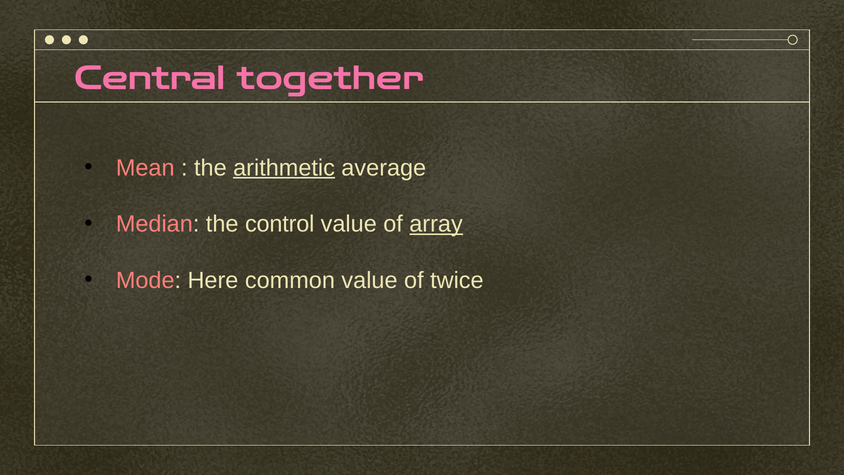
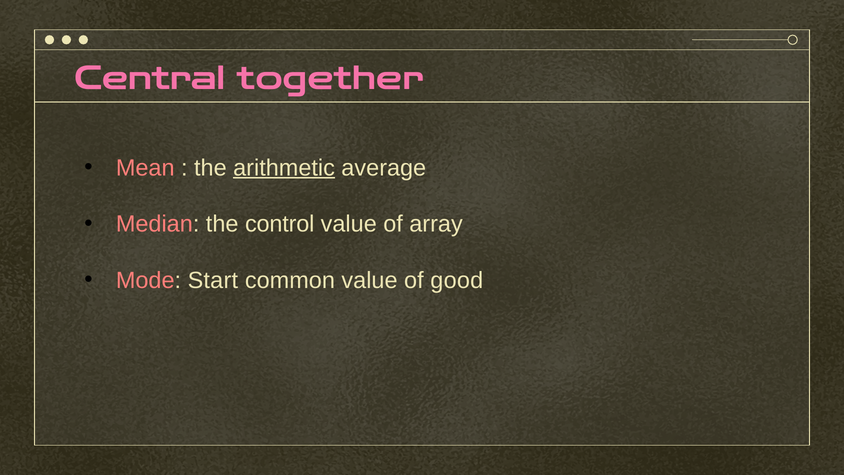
array underline: present -> none (436, 224)
Here: Here -> Start (213, 280)
twice: twice -> good (457, 280)
